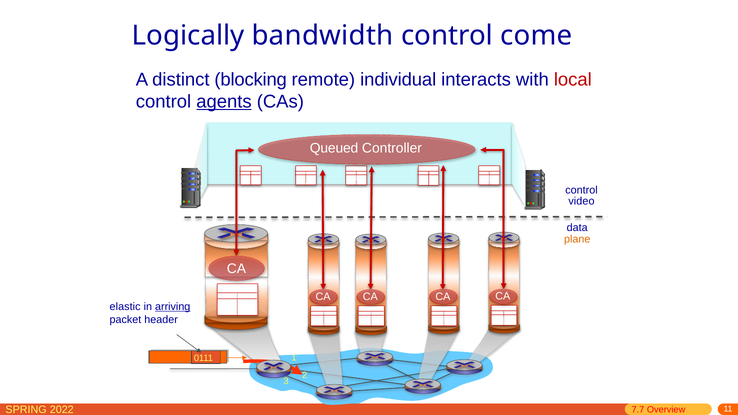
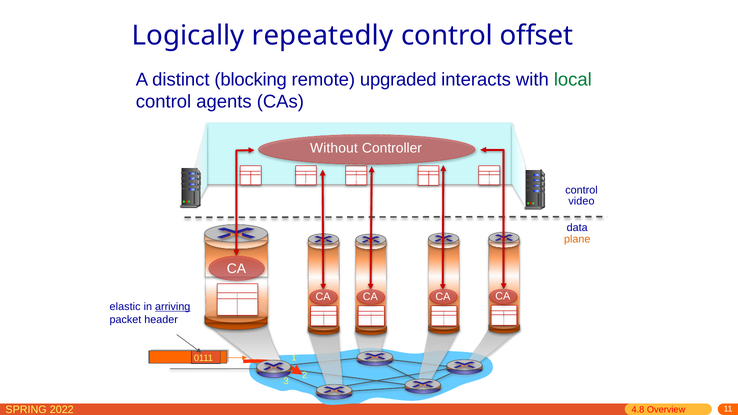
bandwidth: bandwidth -> repeatedly (323, 36)
come: come -> offset (536, 36)
individual: individual -> upgraded (398, 79)
local colour: red -> green (573, 79)
agents underline: present -> none (224, 102)
Queued: Queued -> Without (334, 148)
7.7: 7.7 -> 4.8 (638, 410)
